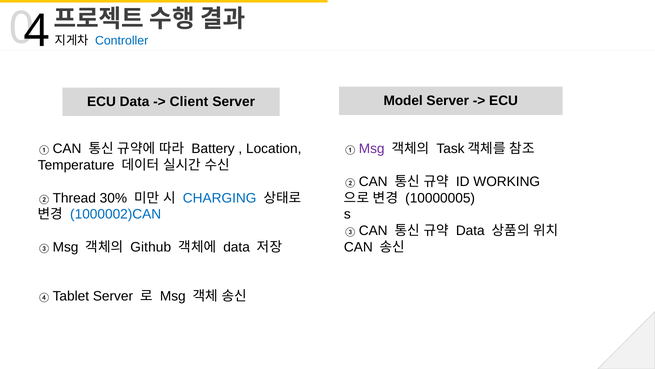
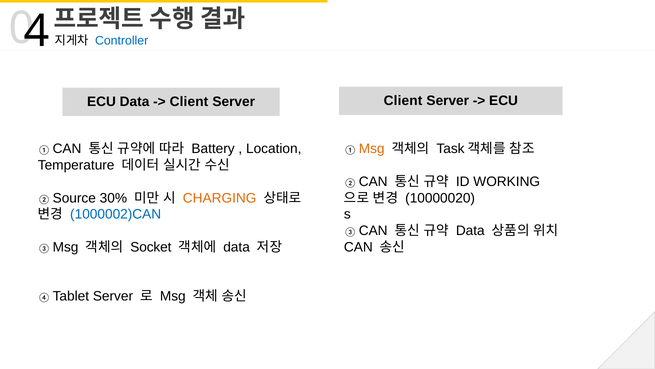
Server Model: Model -> Client (403, 101)
Msg colour: purple -> orange (372, 149)
10000005: 10000005 -> 10000020 (440, 198)
Thread: Thread -> Source (74, 198)
CHARGING colour: blue -> orange (220, 198)
Github: Github -> Socket (151, 247)
